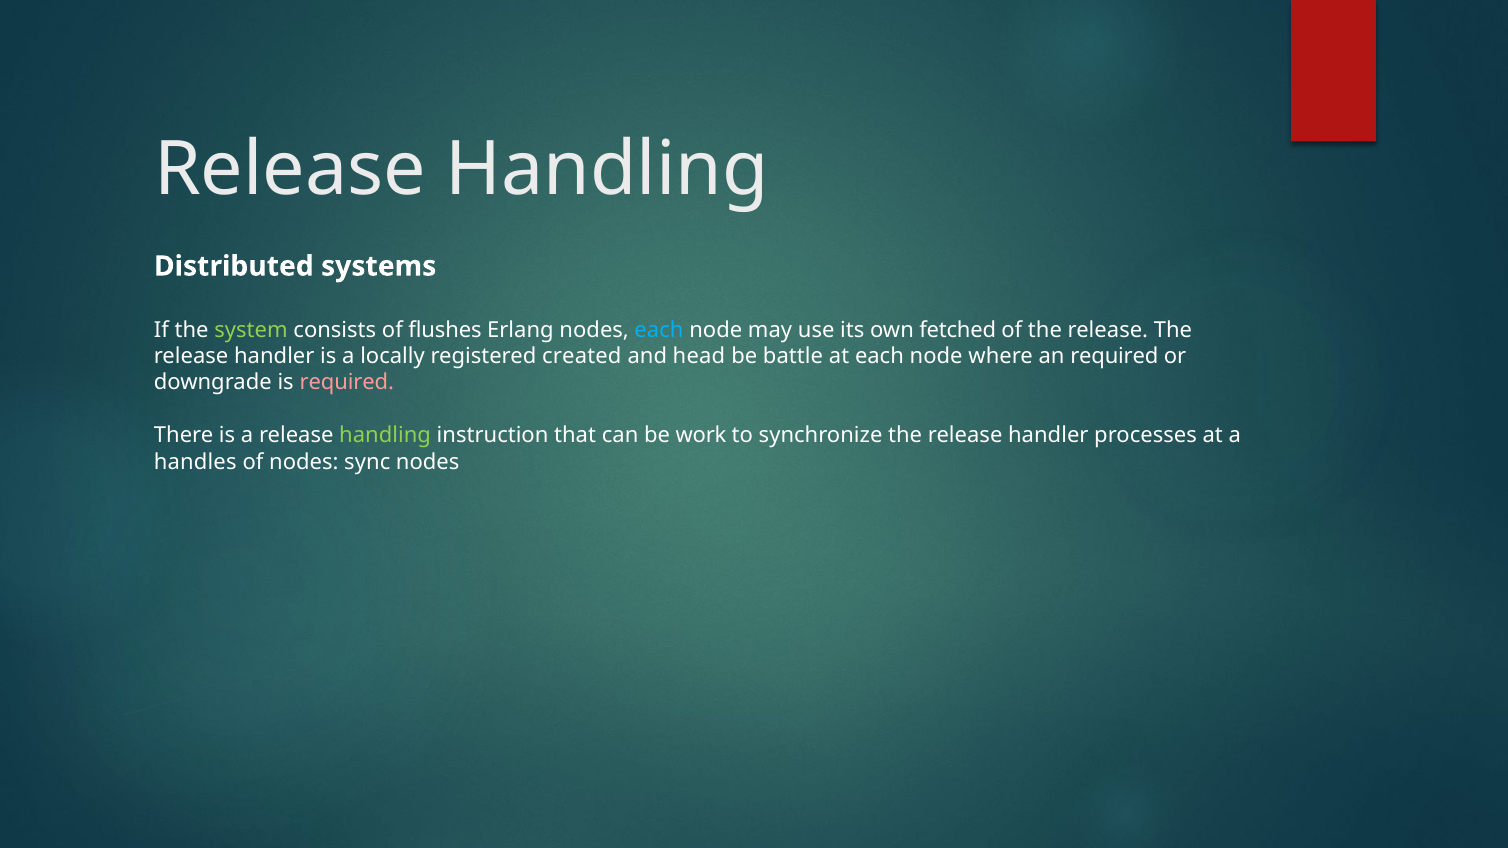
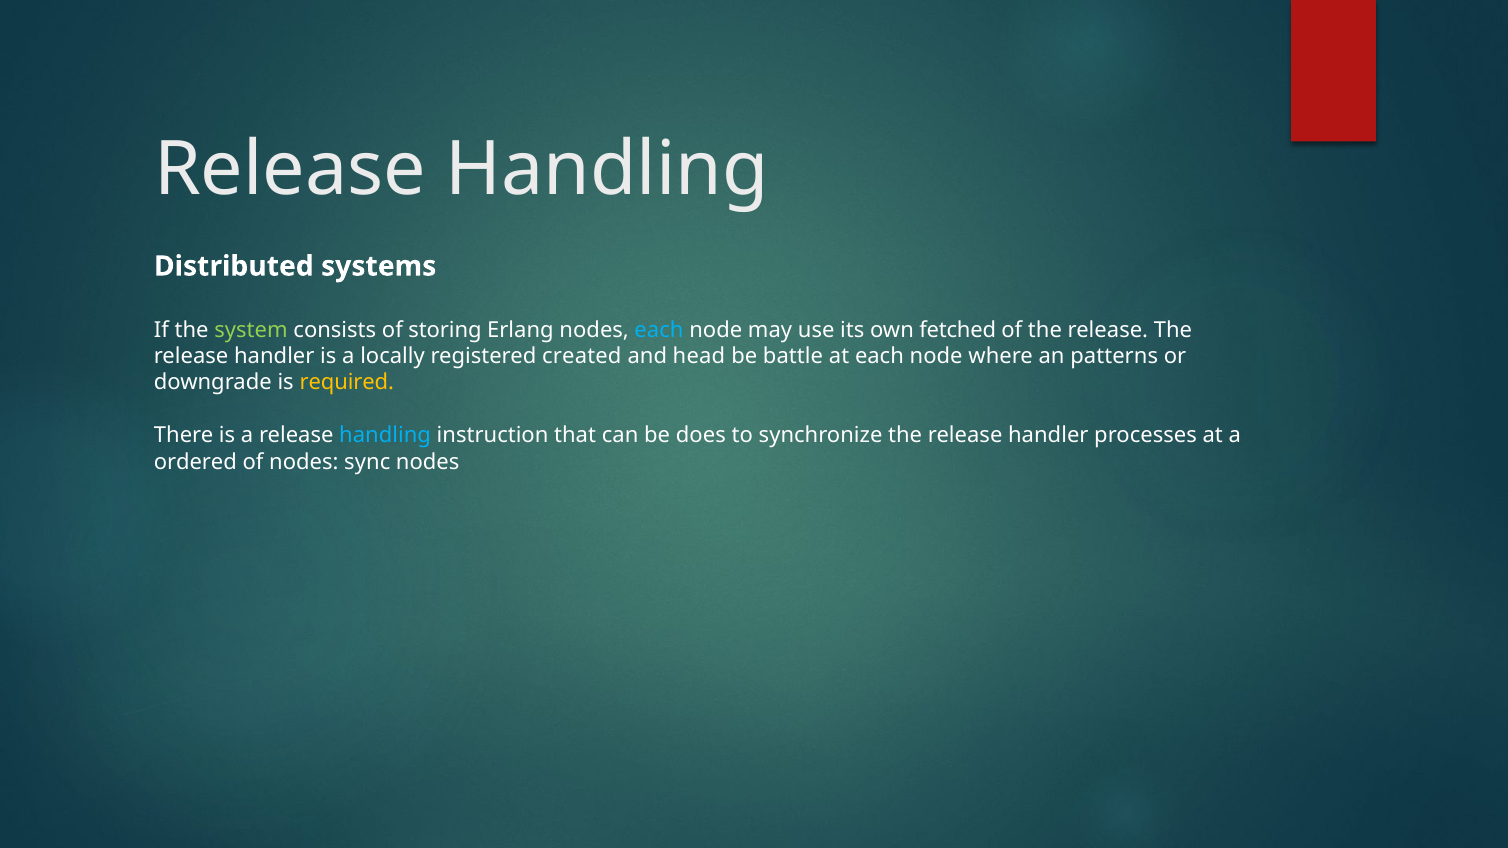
flushes: flushes -> storing (445, 330)
an required: required -> patterns (1114, 356)
required colour: pink -> yellow (347, 383)
handling colour: light green -> light blue (385, 436)
work: work -> does (701, 436)
handles: handles -> ordered (195, 462)
